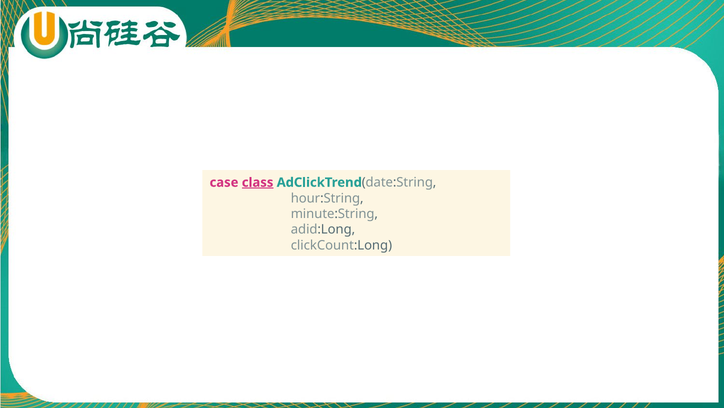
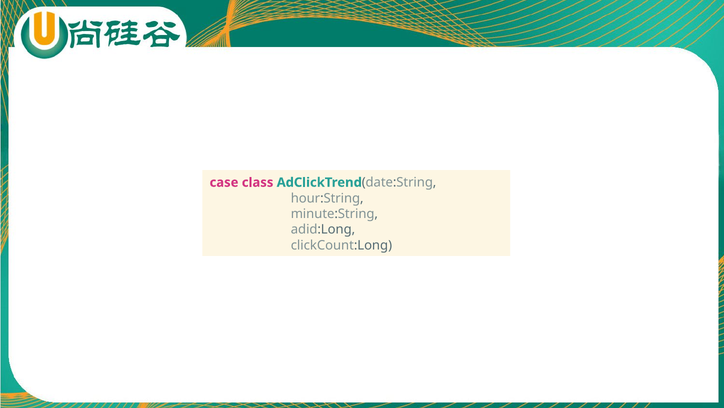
class underline: present -> none (258, 182)
